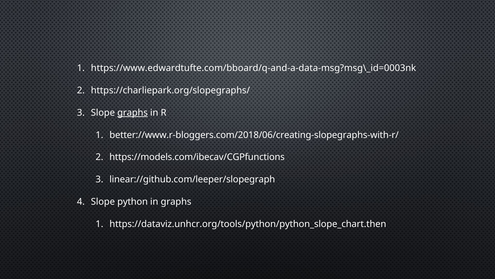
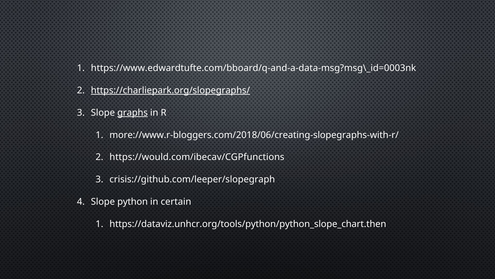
https://charliepark.org/slopegraphs/ underline: none -> present (170, 90)
better://www.r-bloggers.com/2018/06/creating-slopegraphs-with-r/: better://www.r-bloggers.com/2018/06/creating-slopegraphs-with-r/ -> more://www.r-bloggers.com/2018/06/creating-slopegraphs-with-r/ (254, 135)
https://models.com/ibecav/CGPfunctions: https://models.com/ibecav/CGPfunctions -> https://would.com/ibecav/CGPfunctions (197, 157)
linear://github.com/leeper/slopegraph: linear://github.com/leeper/slopegraph -> crisis://github.com/leeper/slopegraph (192, 179)
in graphs: graphs -> certain (176, 201)
